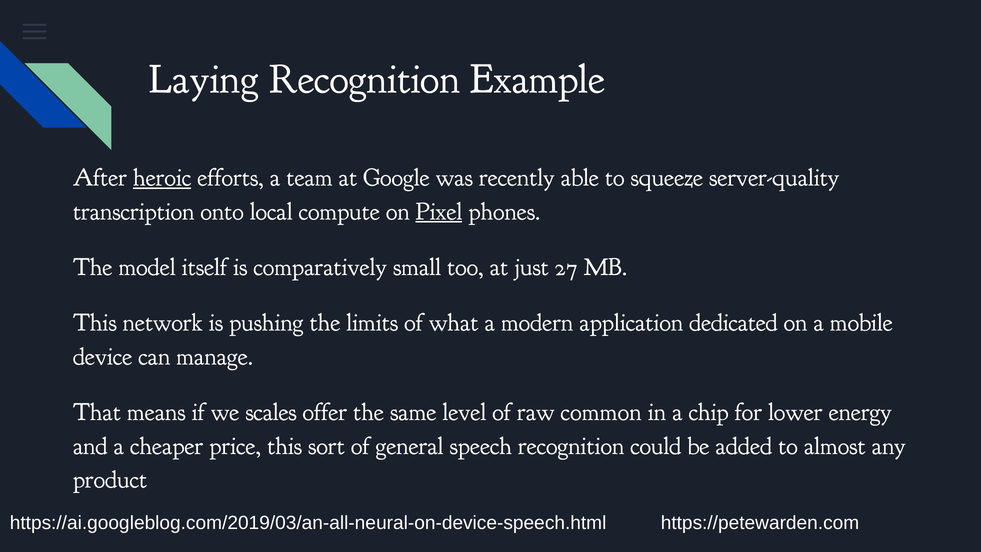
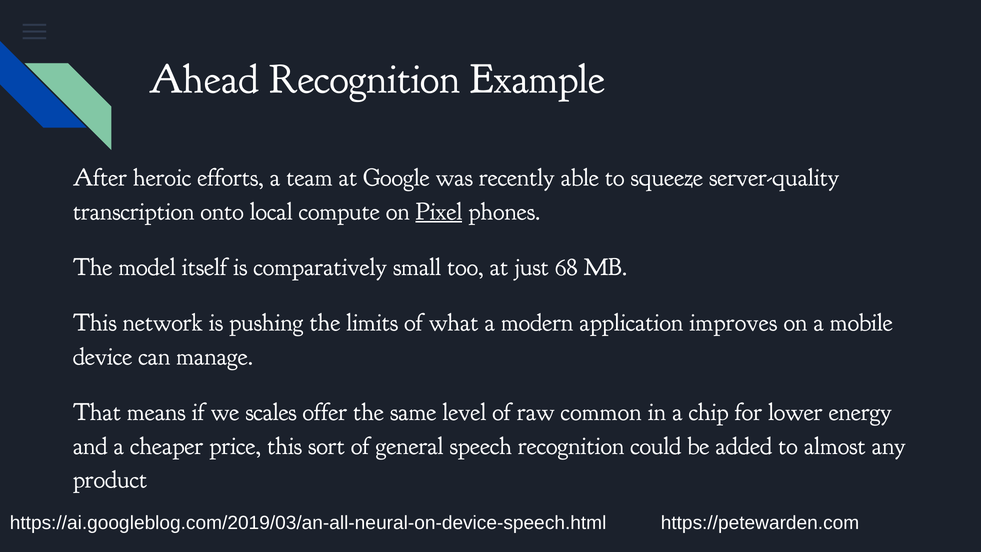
Laying: Laying -> Ahead (204, 79)
heroic underline: present -> none (162, 178)
27: 27 -> 68 (566, 267)
dedicated: dedicated -> improves (733, 323)
